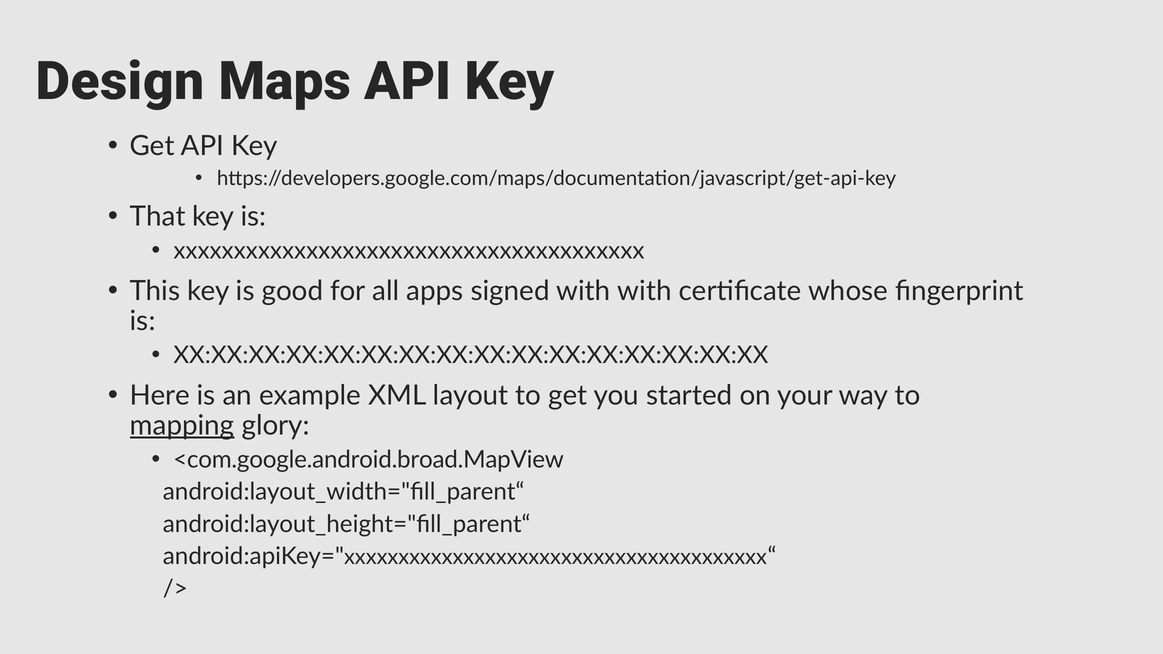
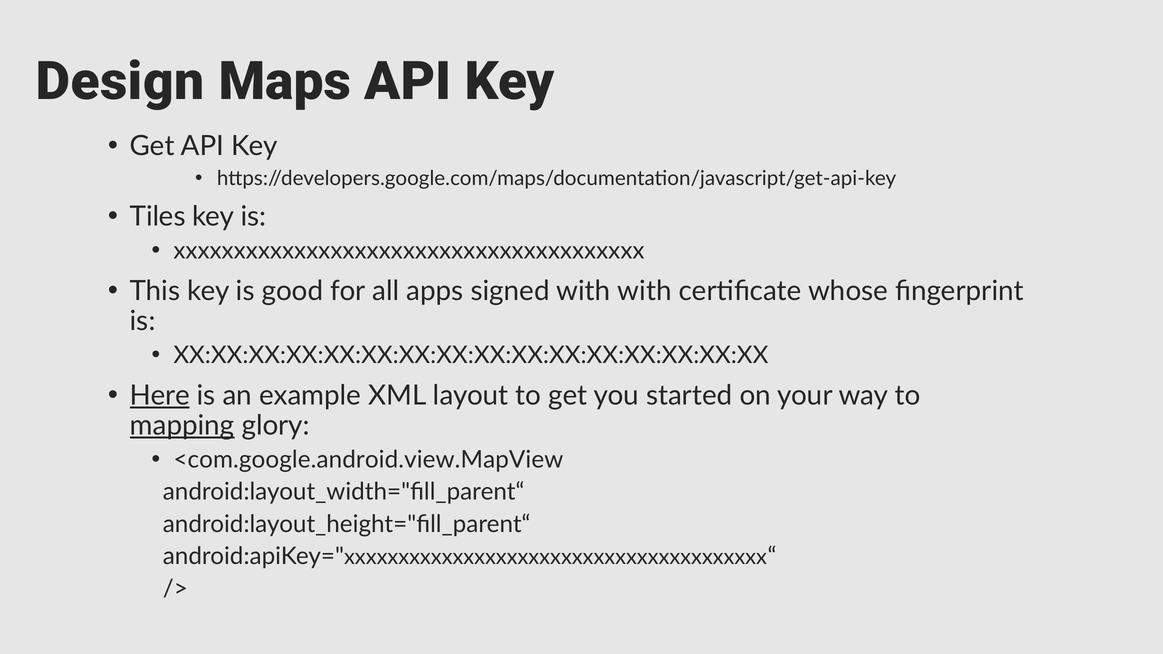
That: That -> Tiles (158, 217)
Here underline: none -> present (160, 396)
<com.google.android.broad.MapView: <com.google.android.broad.MapView -> <com.google.android.view.MapView (368, 460)
